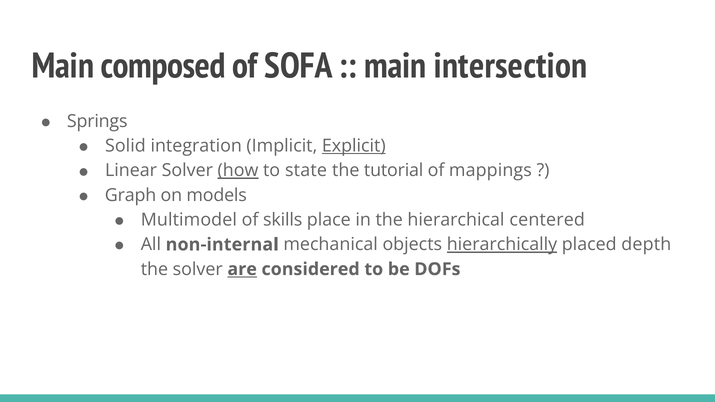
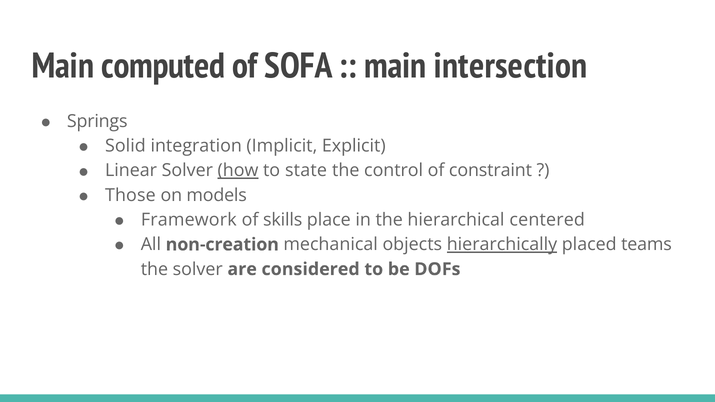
composed: composed -> computed (163, 66)
Explicit underline: present -> none (354, 146)
tutorial: tutorial -> control (394, 171)
mappings: mappings -> constraint (491, 171)
Graph: Graph -> Those (130, 195)
Multimodel: Multimodel -> Framework (189, 220)
non-internal: non-internal -> non-creation (222, 245)
depth: depth -> teams (646, 245)
are underline: present -> none (242, 269)
